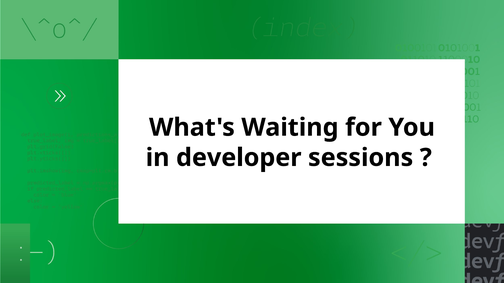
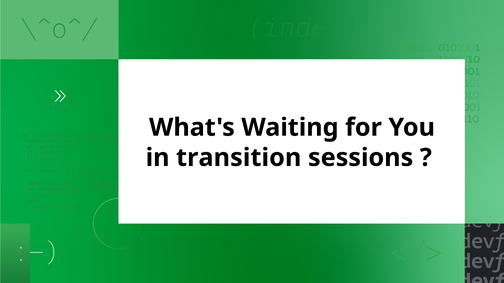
developer: developer -> transition (239, 158)
